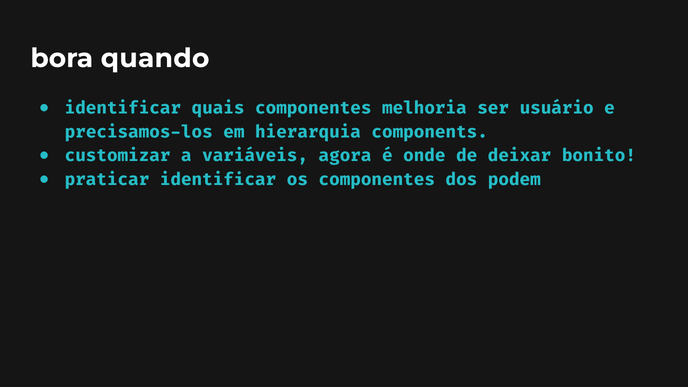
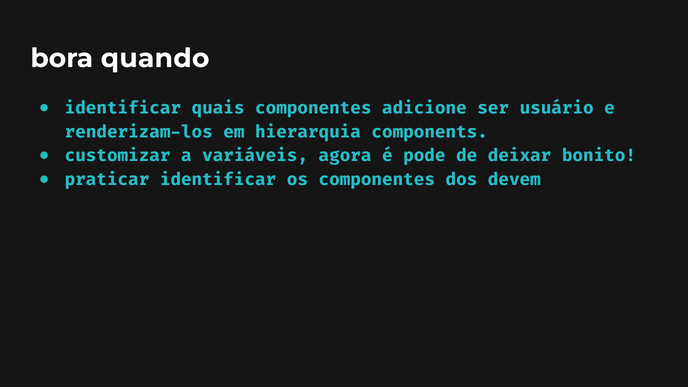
melhoria: melhoria -> adicione (424, 108)
precisamos-los: precisamos-los -> renderizam-los (139, 132)
onde: onde -> pode (424, 156)
podem: podem -> devem (514, 179)
